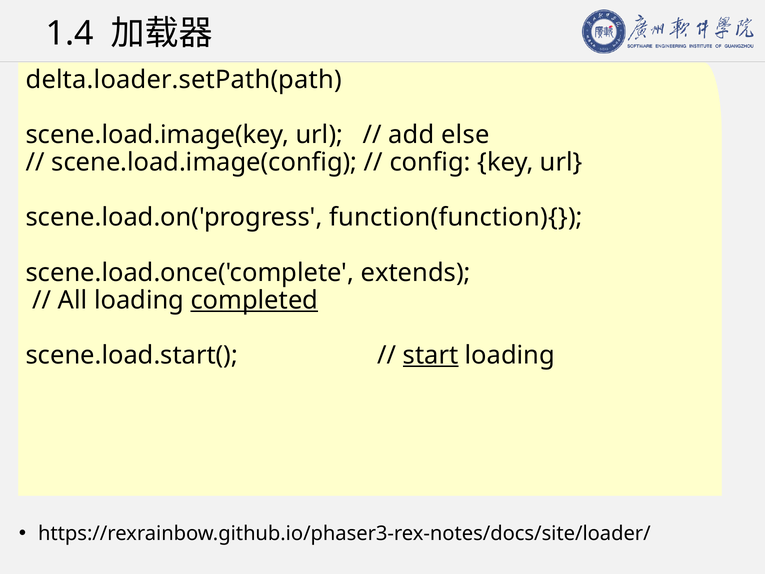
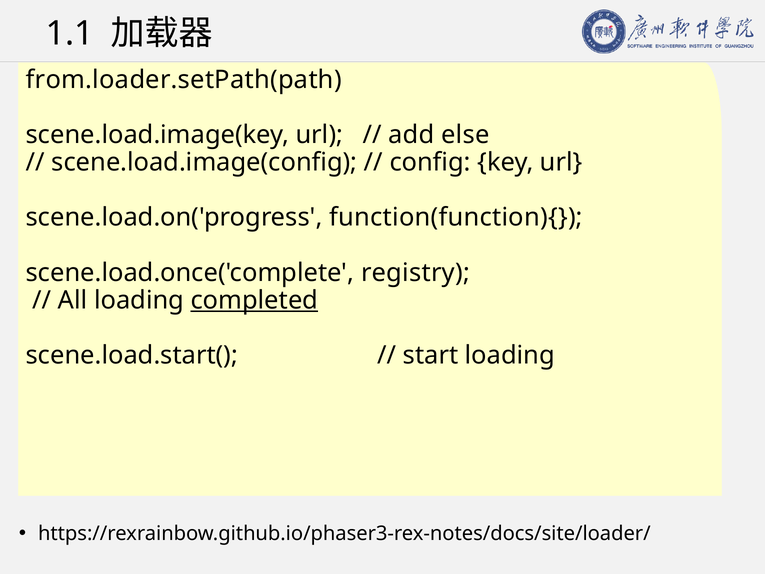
1.4: 1.4 -> 1.1 (70, 34)
delta.loader.setPath(path: delta.loader.setPath(path -> from.loader.setPath(path (184, 80)
extends: extends -> registry (415, 273)
start underline: present -> none (431, 355)
